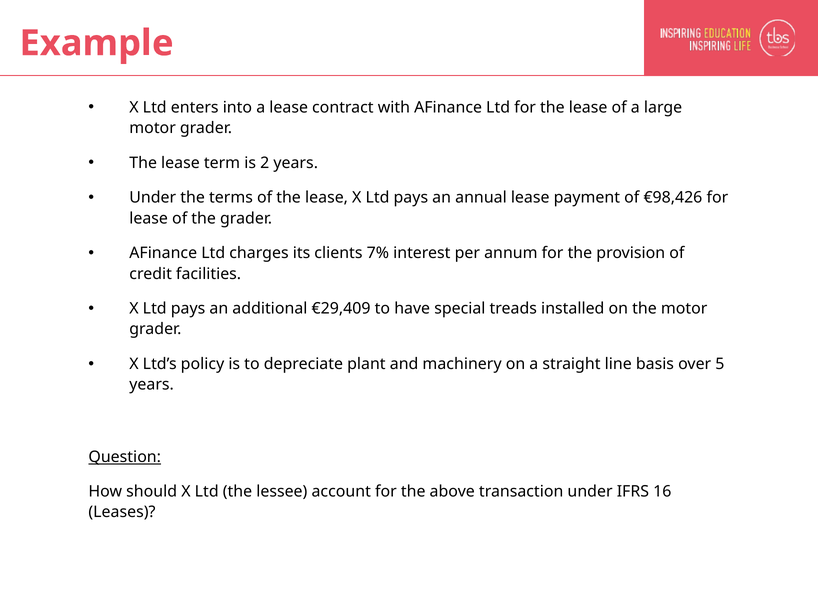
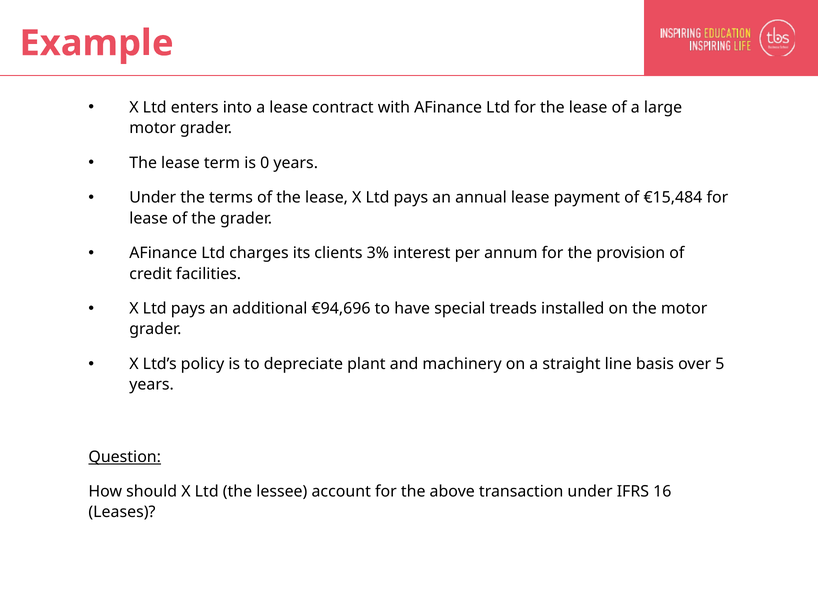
2: 2 -> 0 (265, 163)
€98,426: €98,426 -> €15,484 (673, 198)
7%: 7% -> 3% (378, 253)
€29,409: €29,409 -> €94,696 (341, 309)
